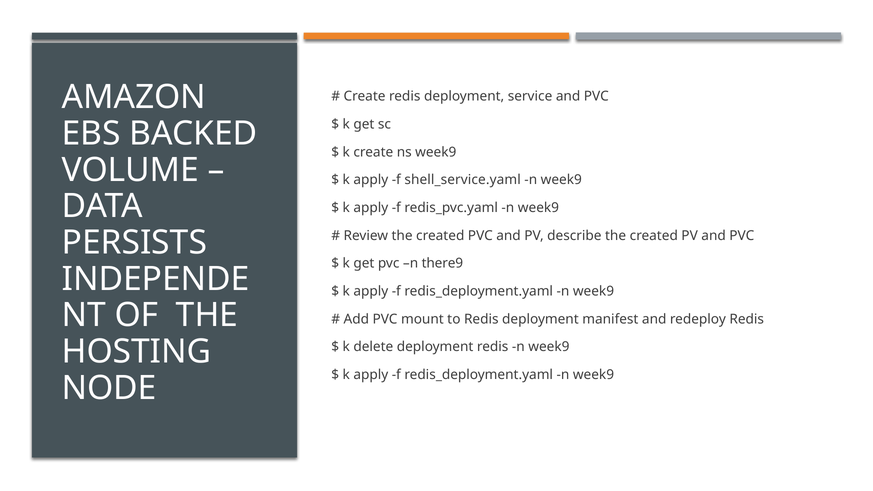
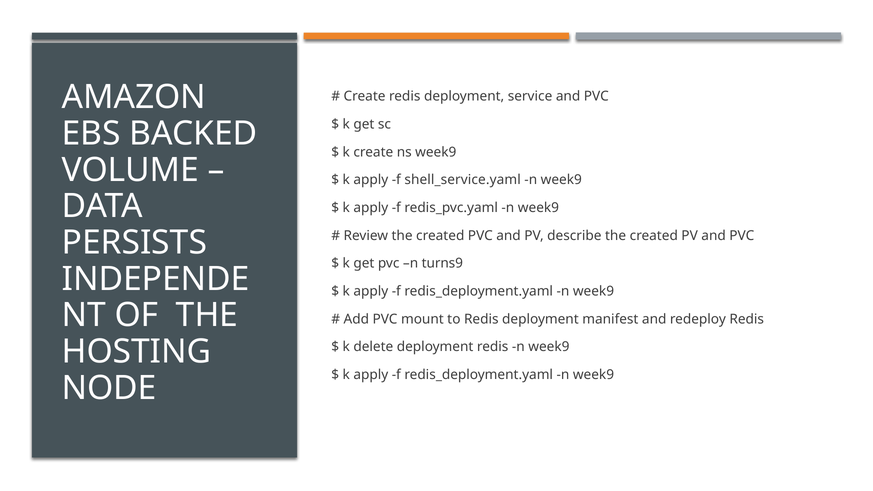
there9: there9 -> turns9 (442, 263)
